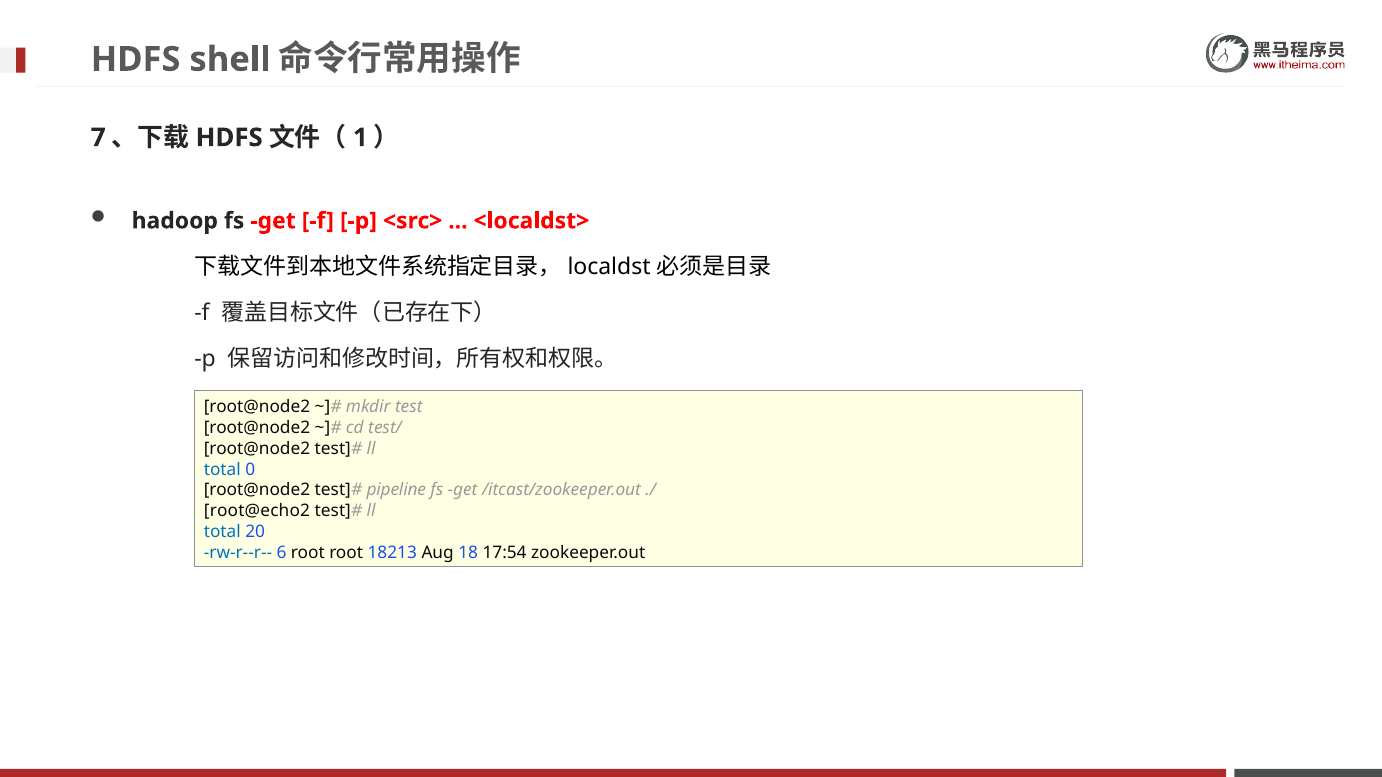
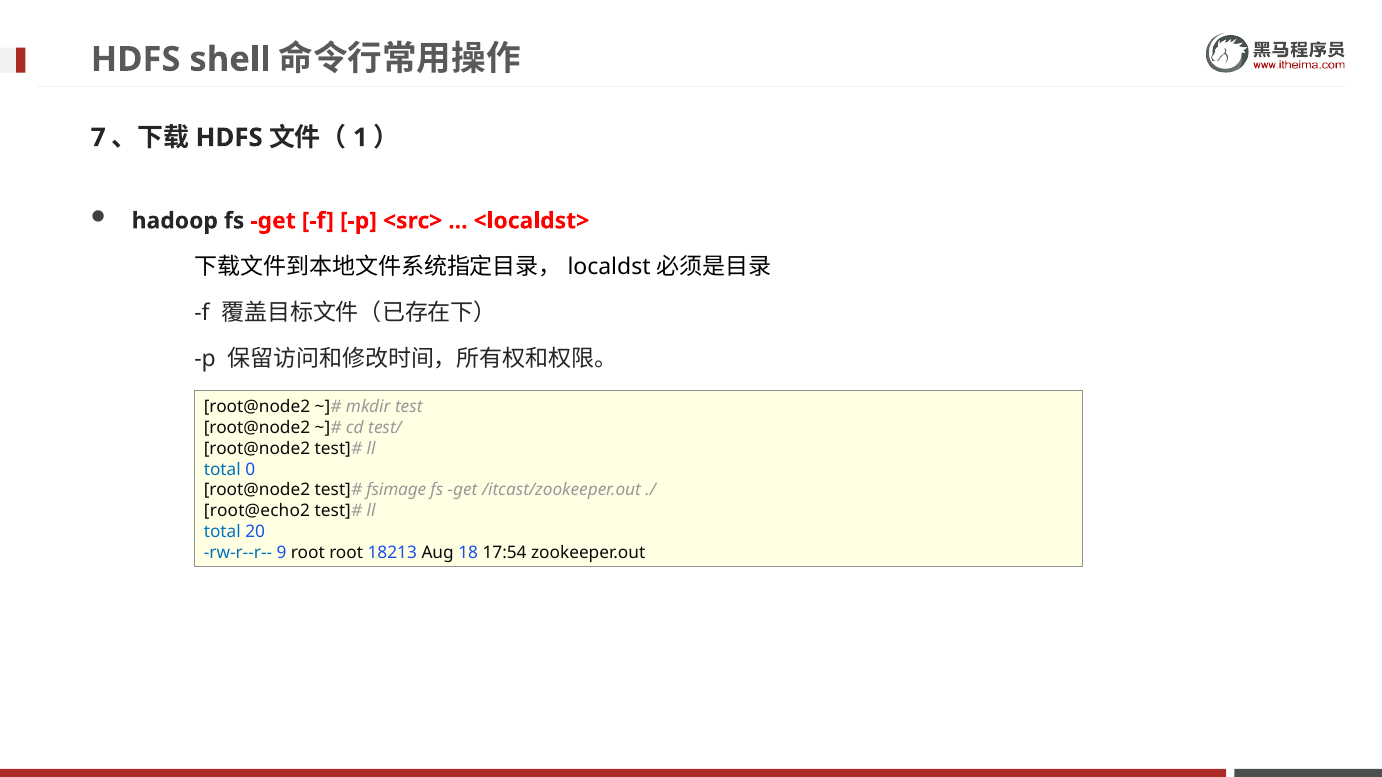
pipeline: pipeline -> fsimage (396, 490)
6: 6 -> 9 (282, 553)
